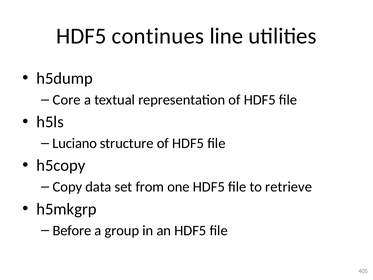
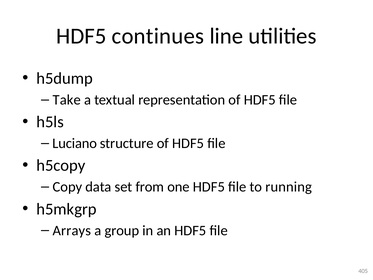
Core: Core -> Take (67, 100)
retrieve: retrieve -> running (289, 187)
Before: Before -> Arrays (72, 230)
